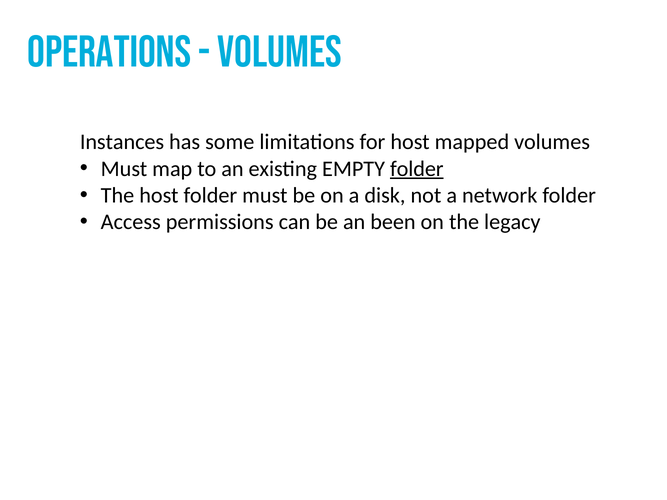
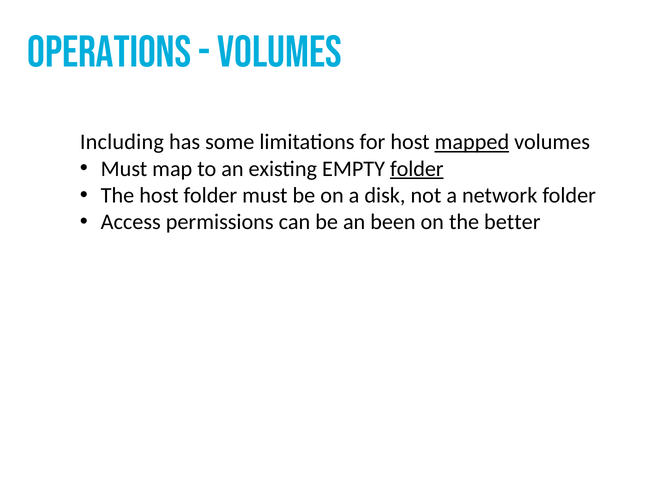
Instances: Instances -> Including (122, 142)
mapped underline: none -> present (472, 142)
legacy: legacy -> better (512, 222)
